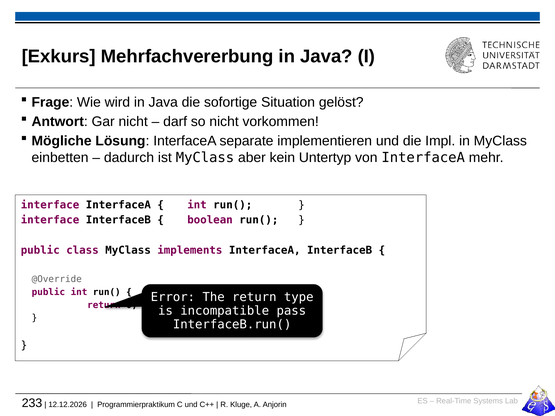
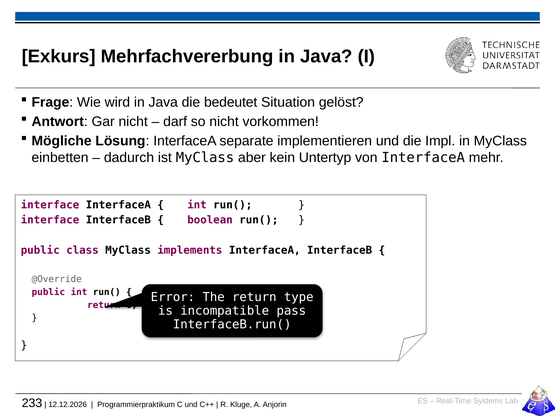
sofortige: sofortige -> bedeutet (231, 102)
